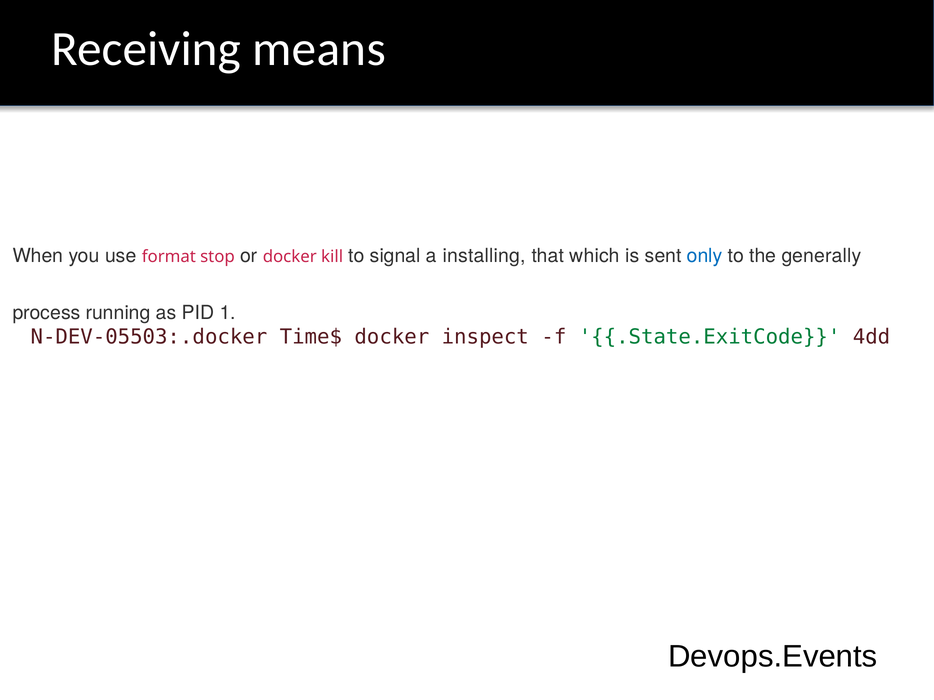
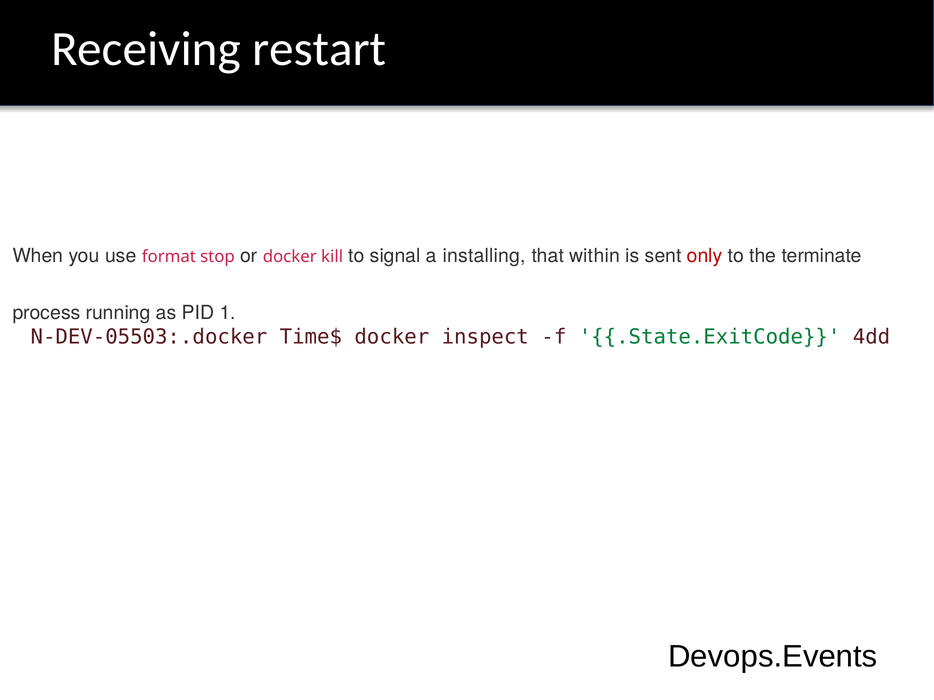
means: means -> restart (319, 49)
which: which -> within (595, 256)
only colour: blue -> red (705, 256)
generally: generally -> terminate (822, 256)
